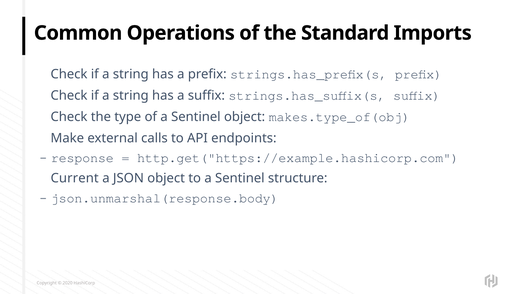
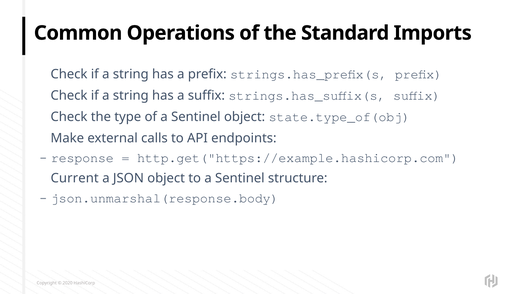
makes.type_of(obj: makes.type_of(obj -> state.type_of(obj (339, 117)
